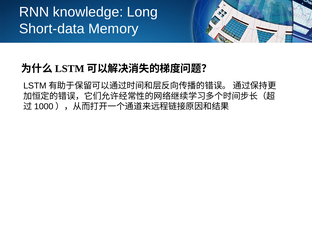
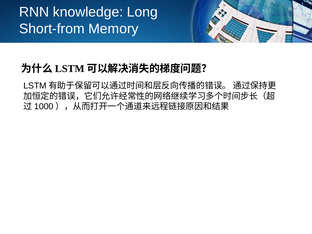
Short-data: Short-data -> Short-from (52, 29)
